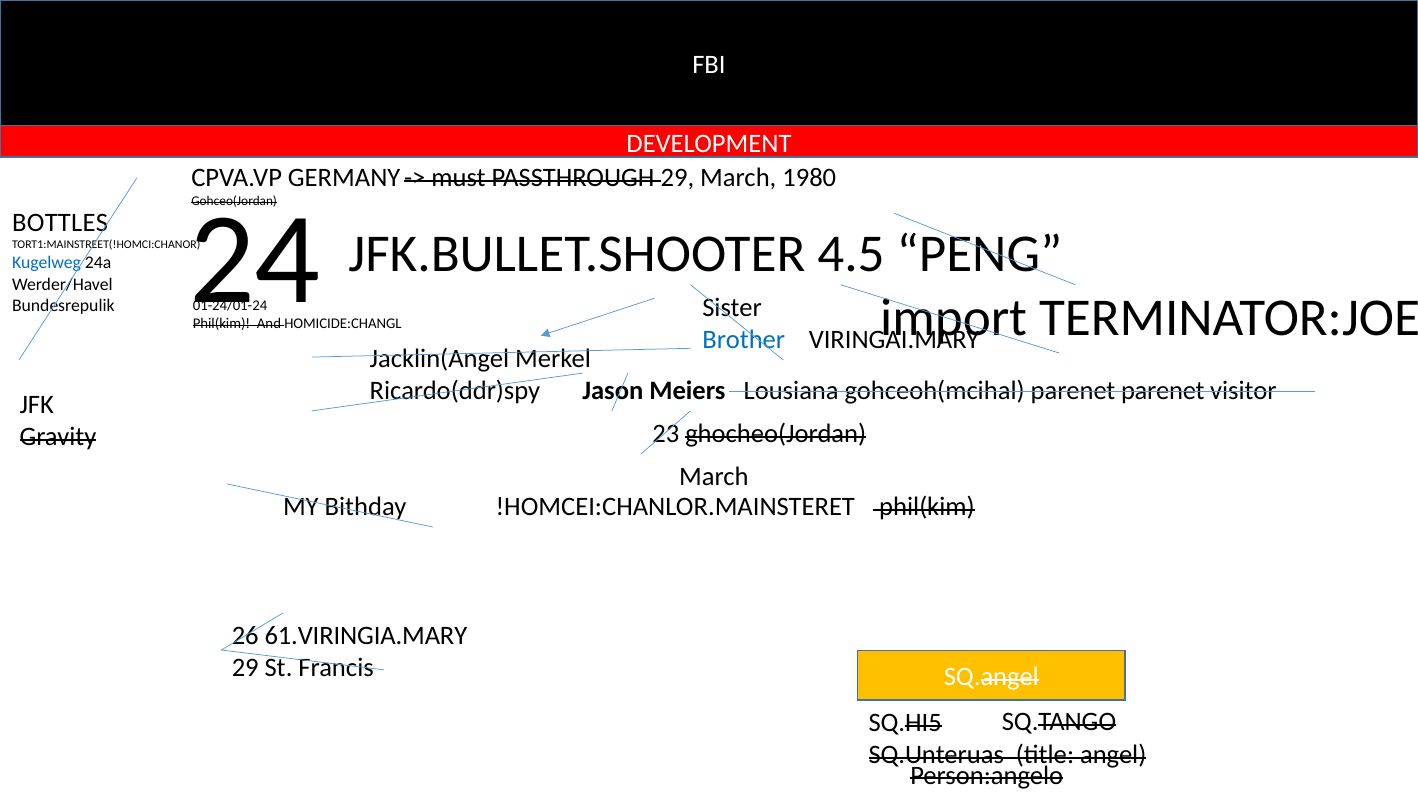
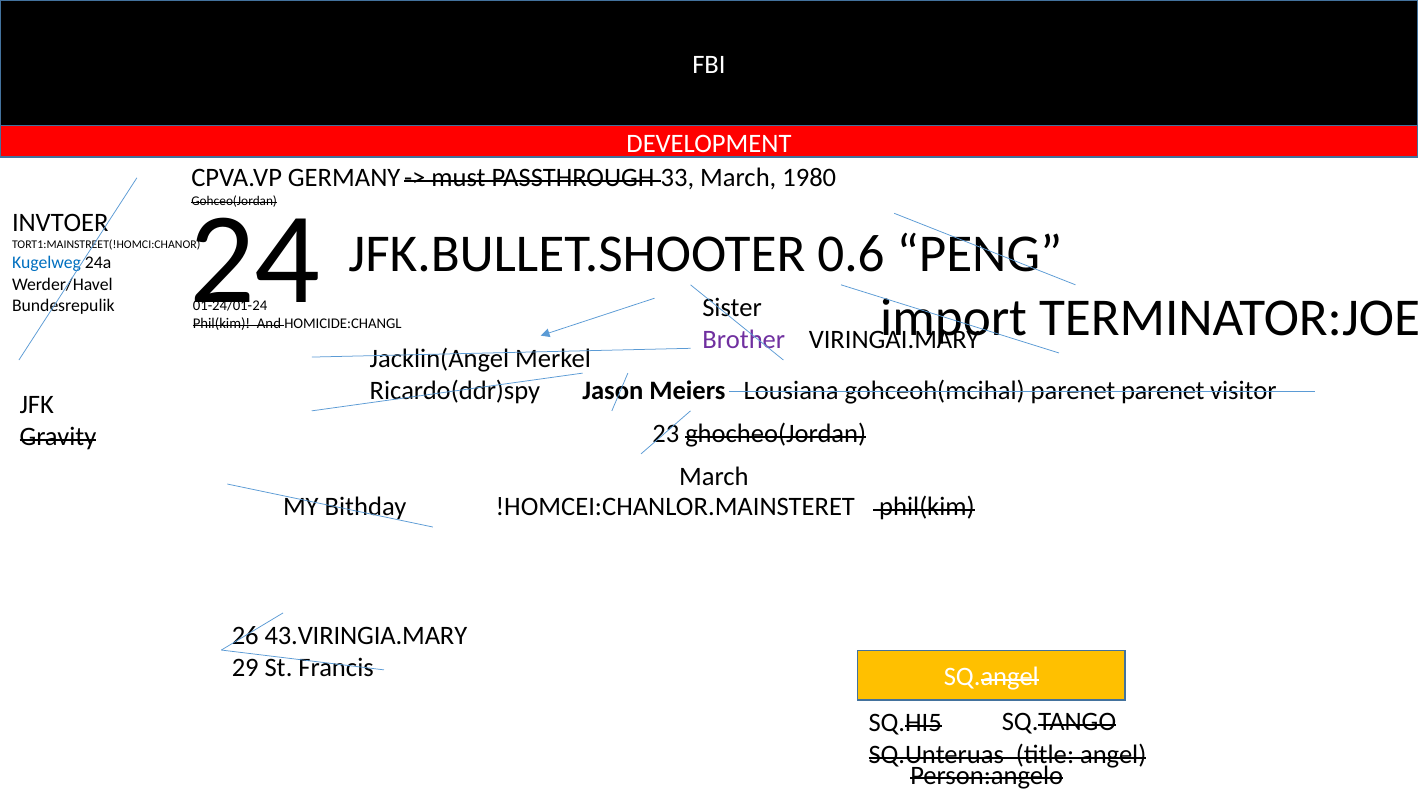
PASSTHROUGH 29: 29 -> 33 (678, 178)
4.5: 4.5 -> 0.6 (851, 254)
BOTTLES: BOTTLES -> INVTOER (60, 223)
Brother colour: blue -> purple (744, 340)
61.VIRINGIA.MARY: 61.VIRINGIA.MARY -> 43.VIRINGIA.MARY (366, 636)
